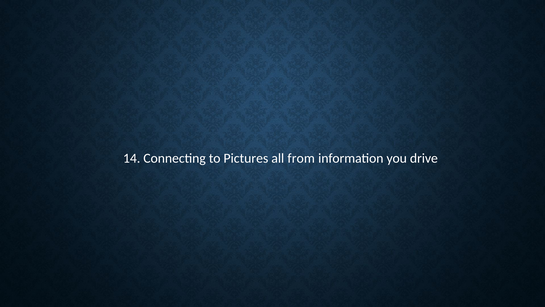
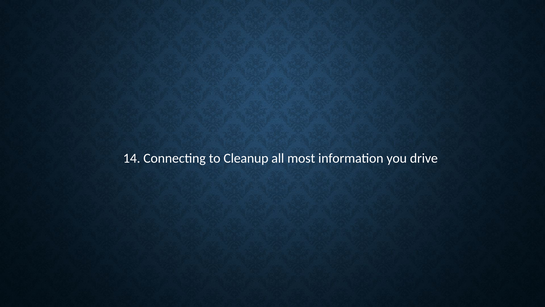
Pictures: Pictures -> Cleanup (246, 158)
from: from -> most (301, 158)
